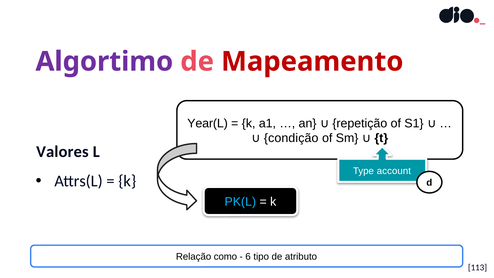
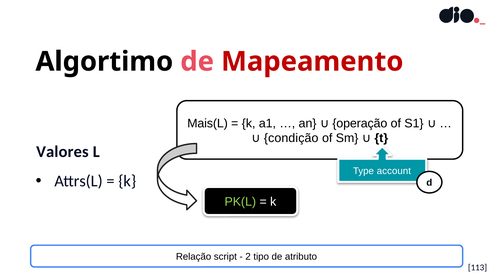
Algortimo colour: purple -> black (104, 62)
Year(L: Year(L -> Mais(L (208, 123)
repetição: repetição -> operação (360, 123)
PK(L colour: light blue -> light green (240, 202)
como: como -> script (225, 257)
6: 6 -> 2 (248, 257)
